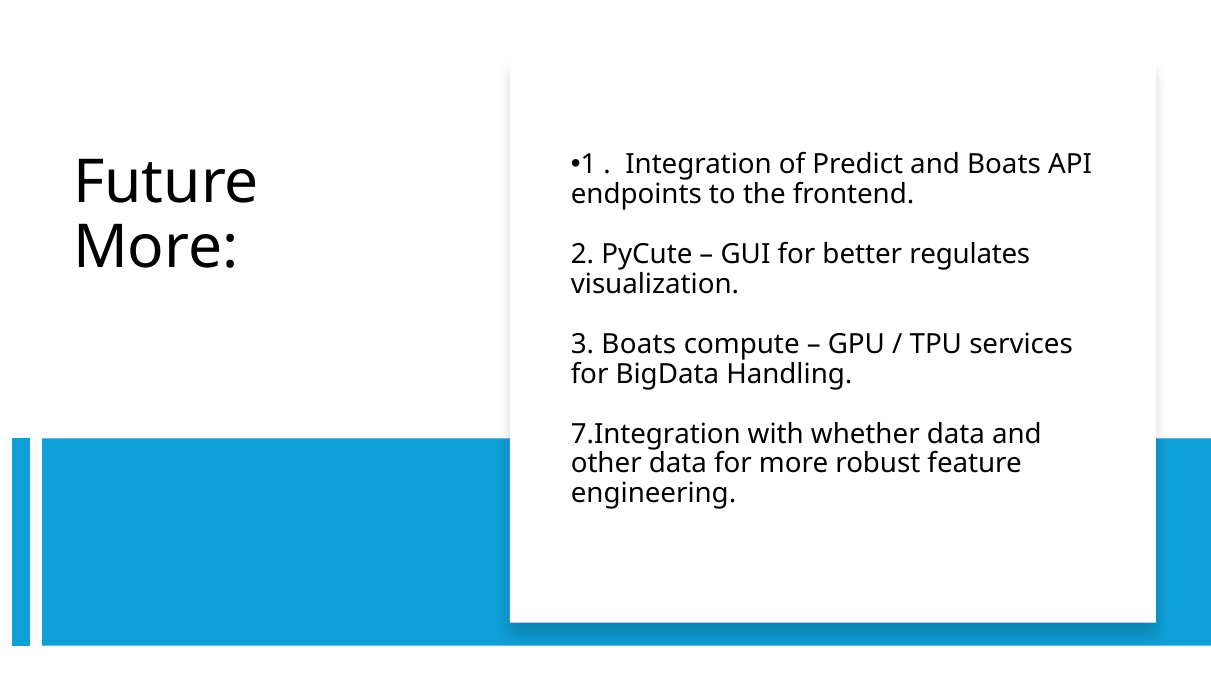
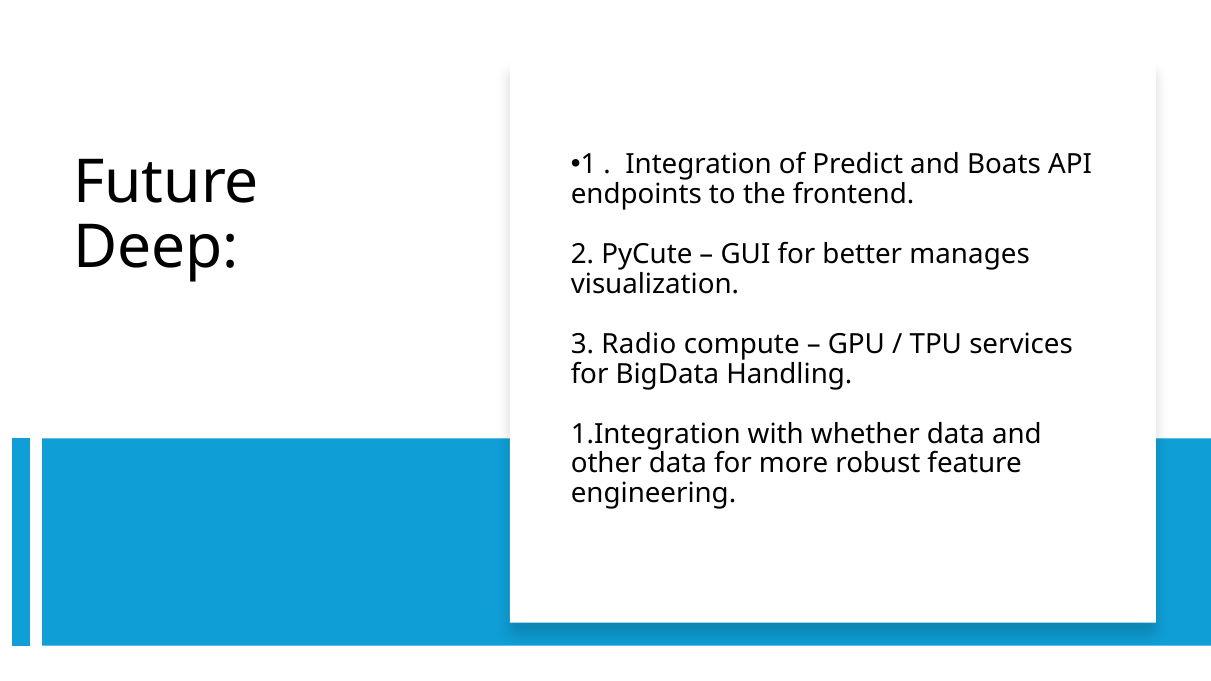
More: More -> Deep (156, 248)
regulates: regulates -> manages (970, 254)
3 Boats: Boats -> Radio (639, 344)
7.Integration: 7.Integration -> 1.Integration (656, 434)
